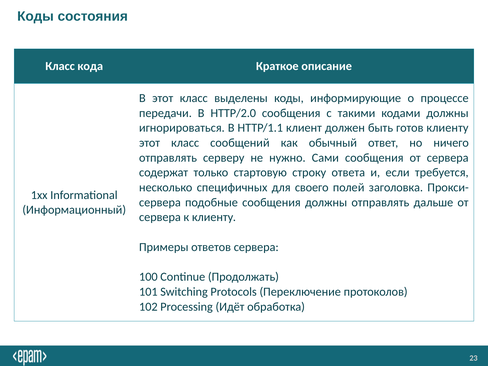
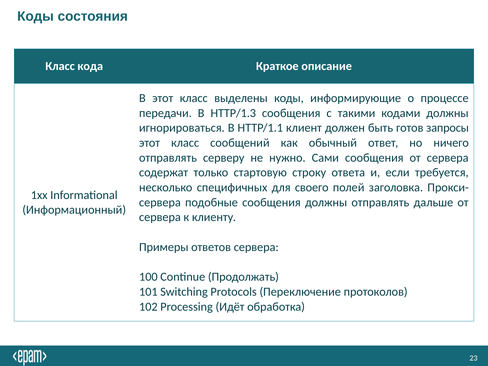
HTTP/2.0: HTTP/2.0 -> HTTP/1.3 (233, 113)
готов клиенту: клиенту -> запросы (448, 128)
